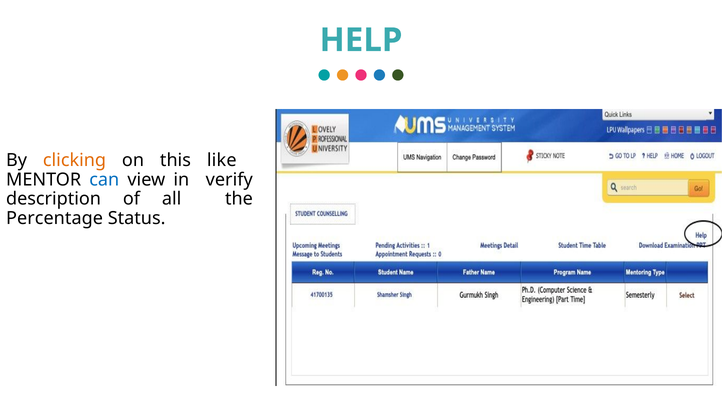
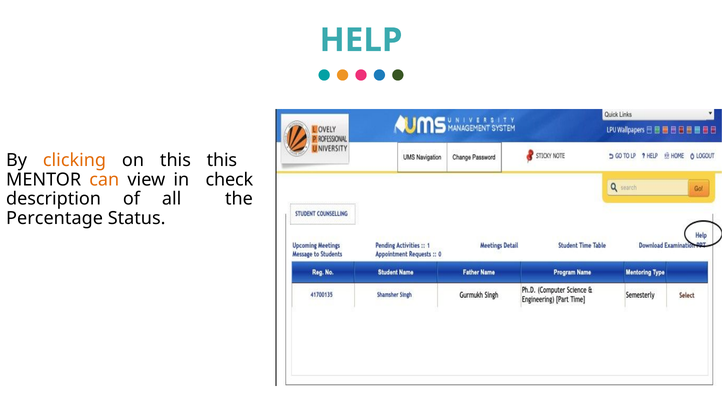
this like: like -> this (222, 160)
can colour: blue -> orange (104, 180)
verify: verify -> check (229, 180)
